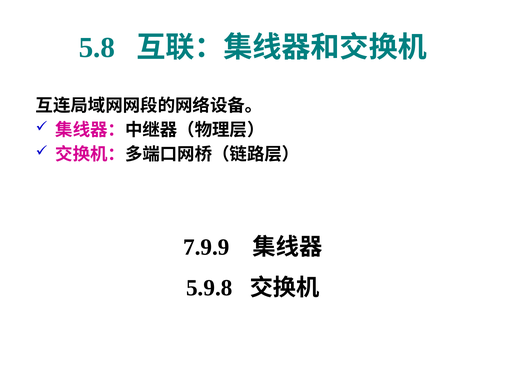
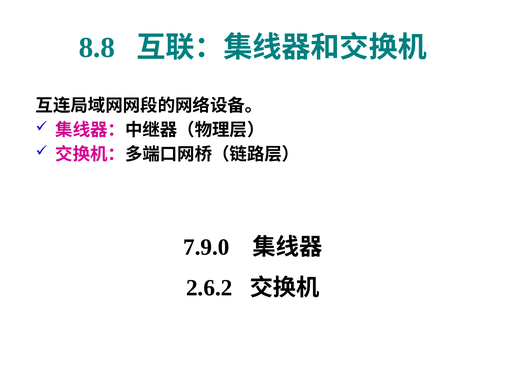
5.8: 5.8 -> 8.8 (97, 48)
7.9.9: 7.9.9 -> 7.9.0 (206, 247)
5.9.8: 5.9.8 -> 2.6.2 (209, 288)
